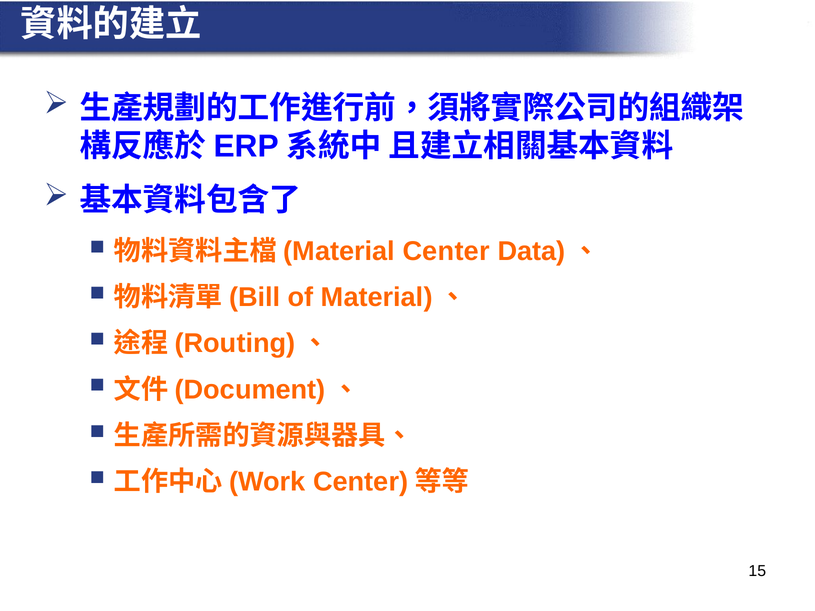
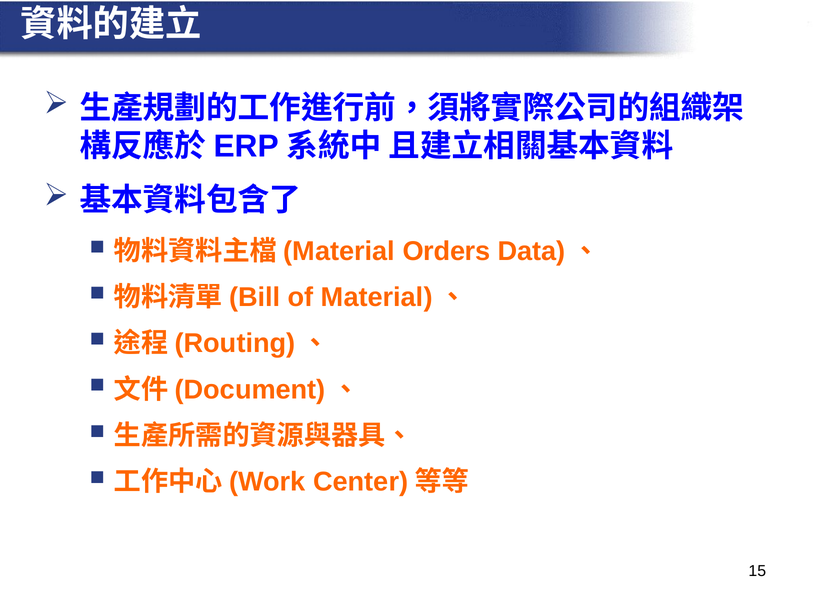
Center: Center -> Orders (446, 251)
